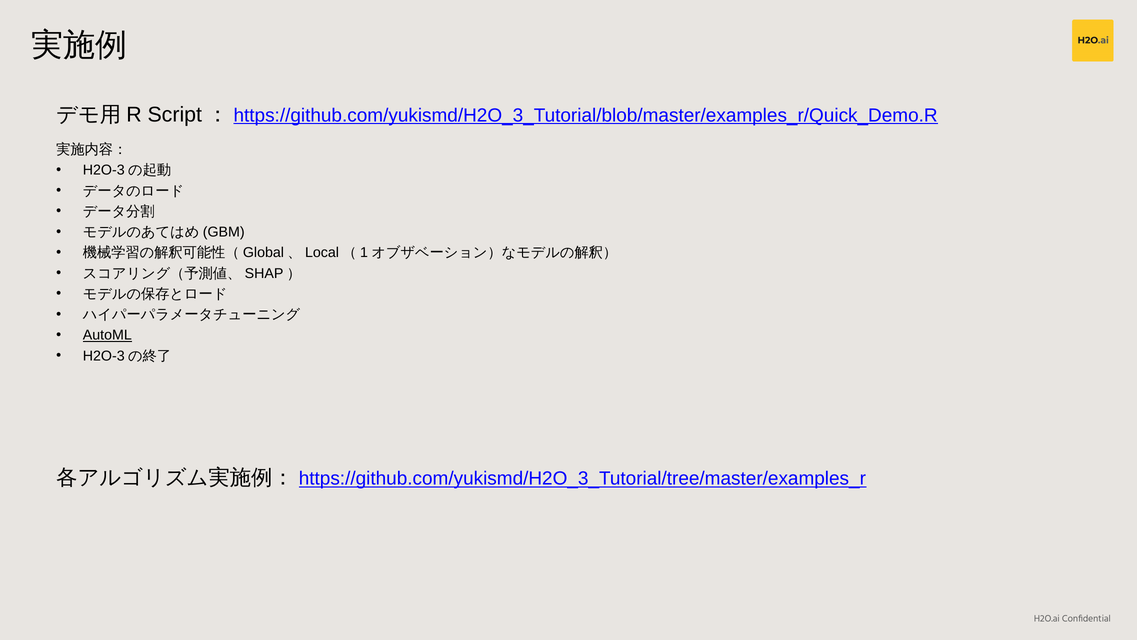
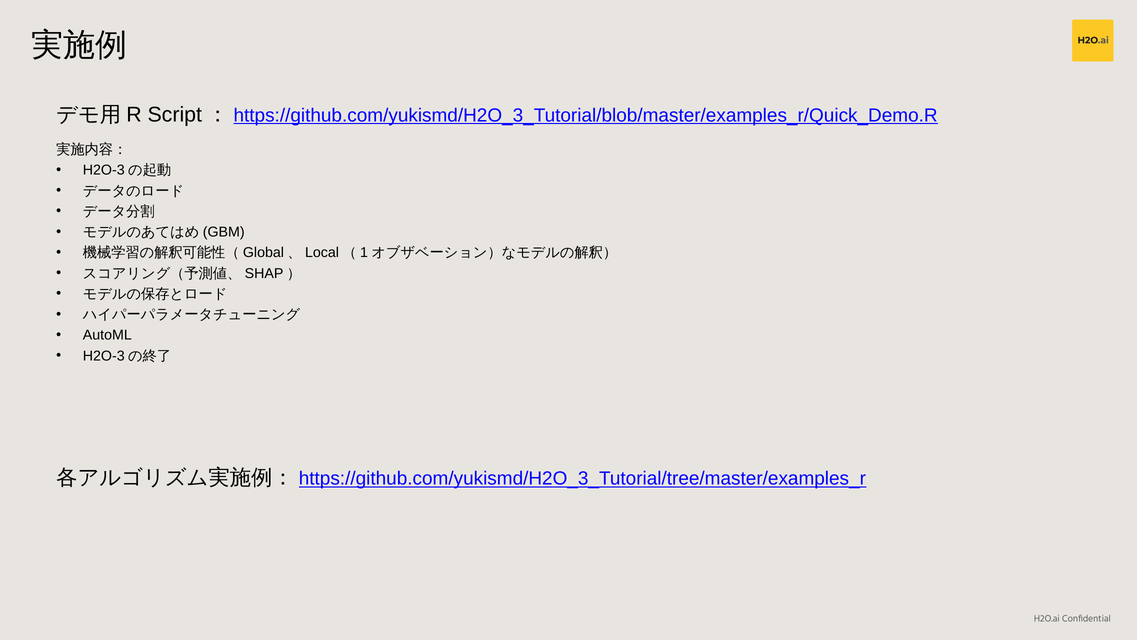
AutoML underline: present -> none (107, 335)
